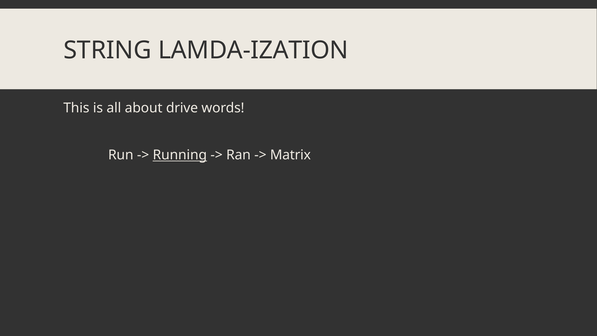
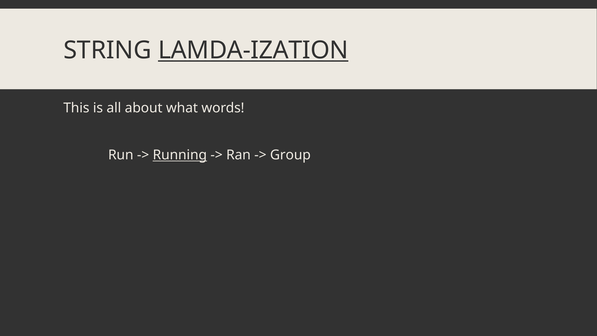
LAMDA-IZATION underline: none -> present (253, 50)
drive: drive -> what (182, 108)
Matrix: Matrix -> Group (290, 155)
